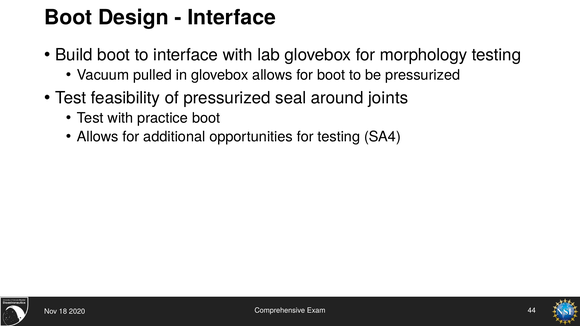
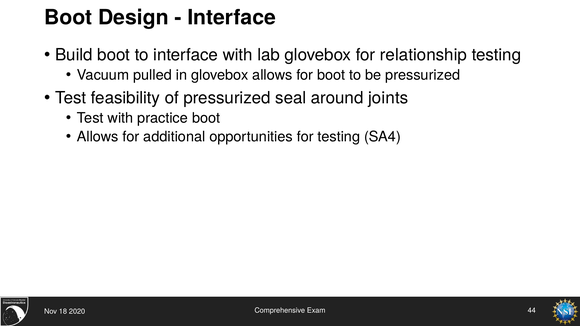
morphology: morphology -> relationship (423, 55)
